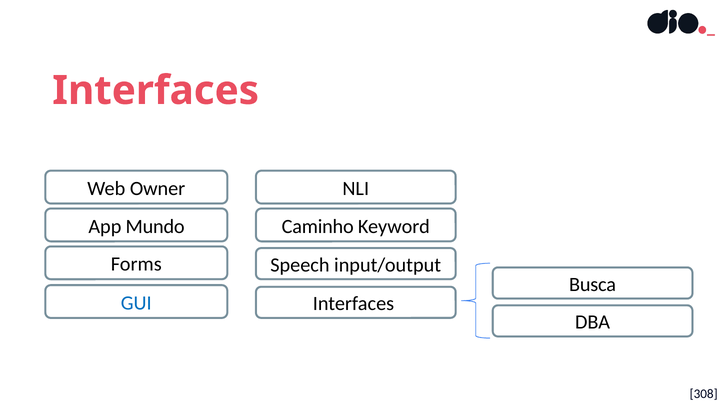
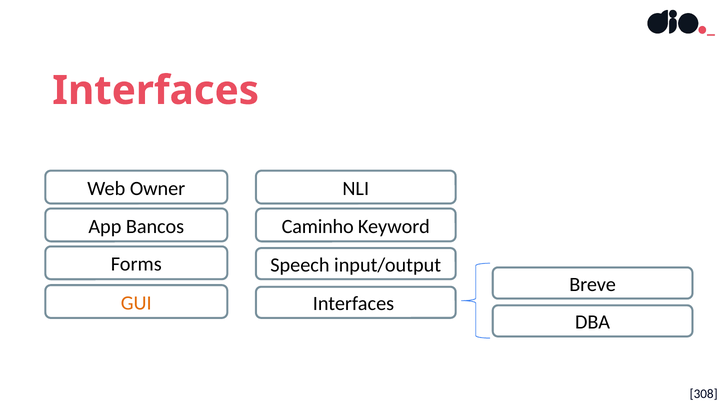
Mundo: Mundo -> Bancos (155, 227)
Busca: Busca -> Breve (593, 285)
GUI colour: blue -> orange (136, 303)
